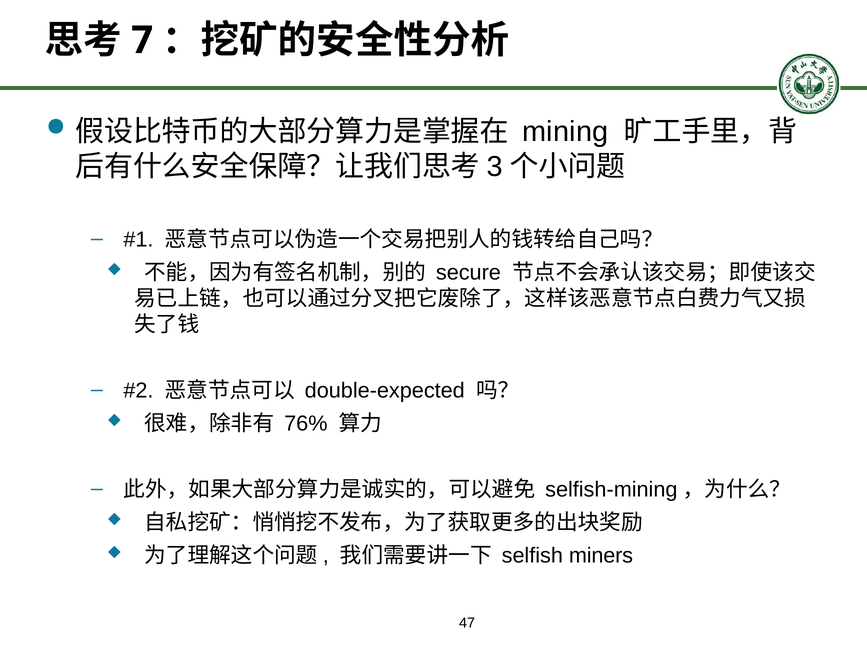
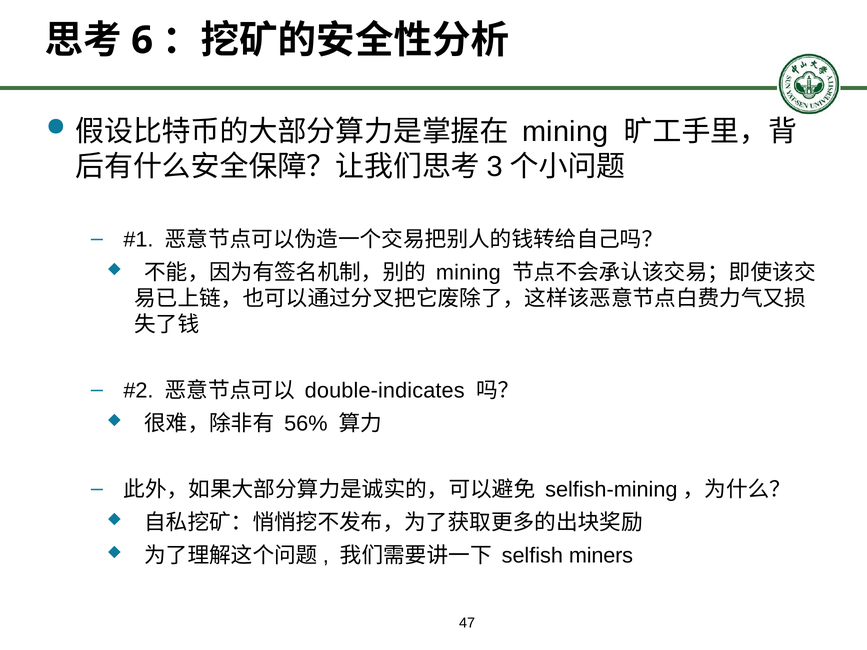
7: 7 -> 6 (142, 40)
secure: secure -> mining (468, 273)
double-expected: double-expected -> double-indicates (385, 391)
76%: 76% -> 56% (306, 424)
